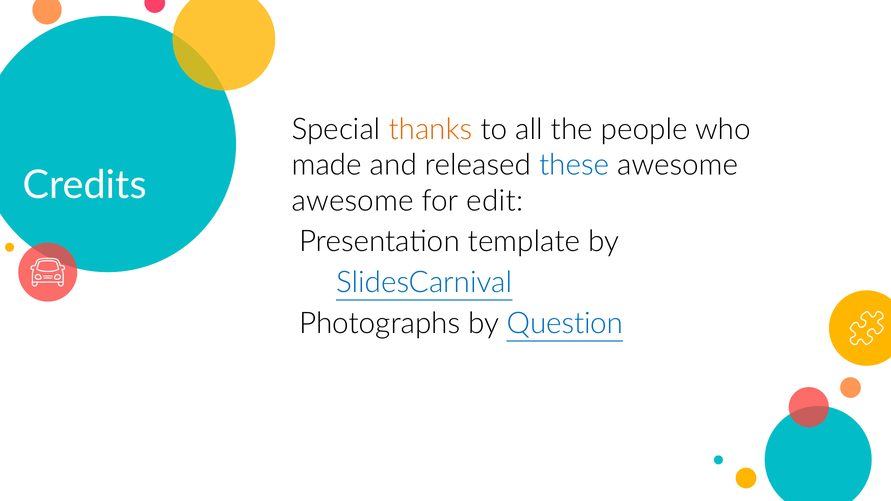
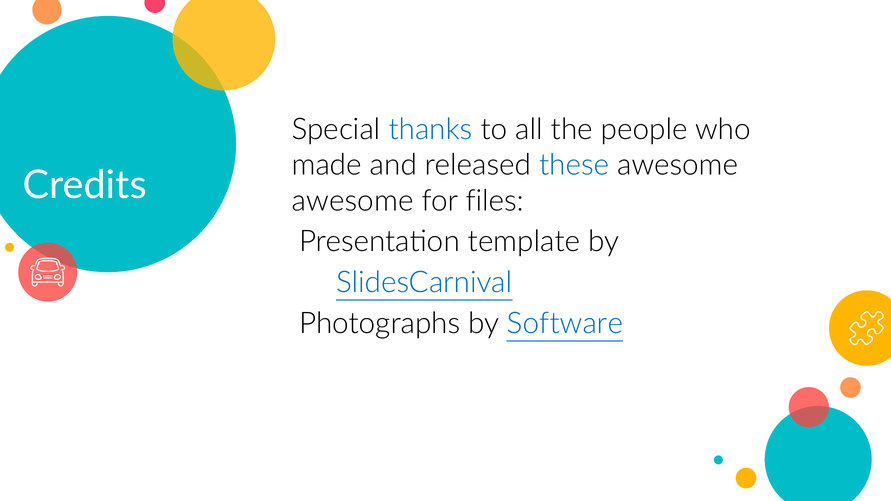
thanks colour: orange -> blue (431, 130)
edit: edit -> files (495, 201)
Question: Question -> Software (565, 324)
